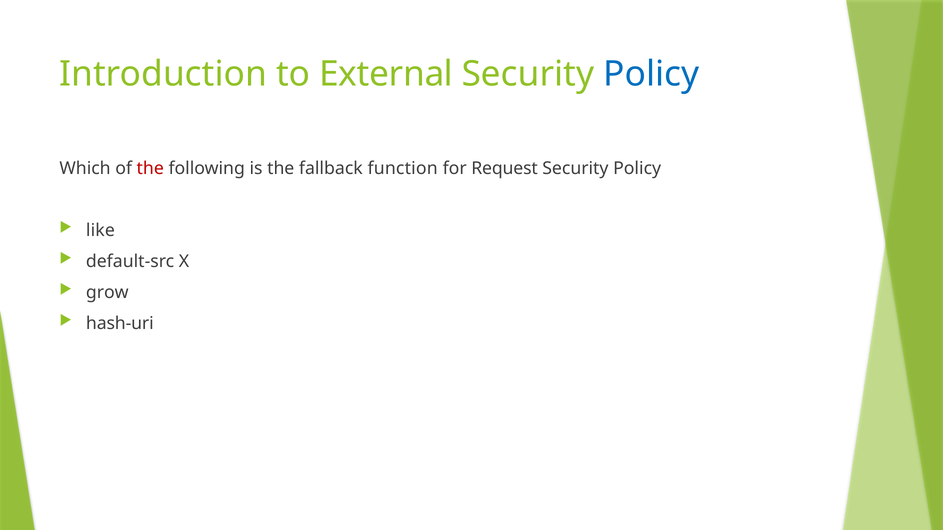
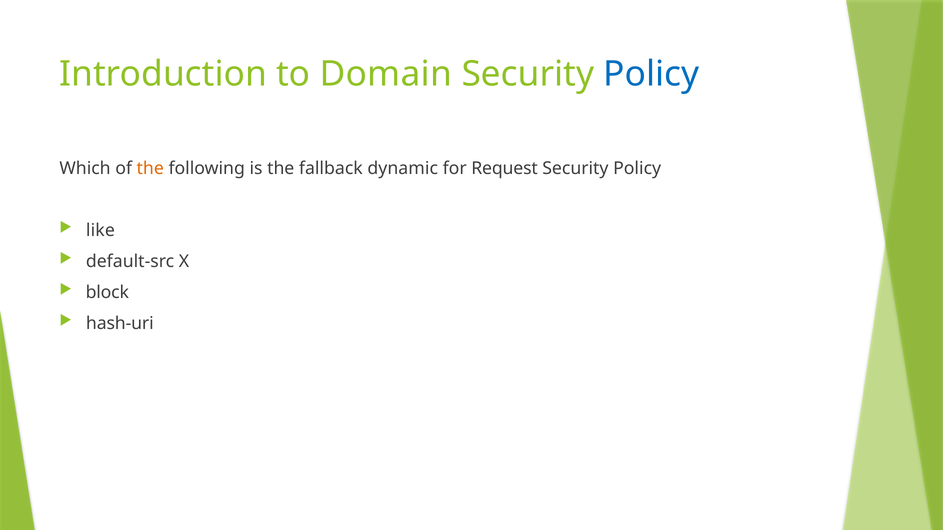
External: External -> Domain (386, 74)
the colour: red -> orange (150, 168)
function: function -> dynamic (403, 168)
grow: grow -> block (107, 293)
